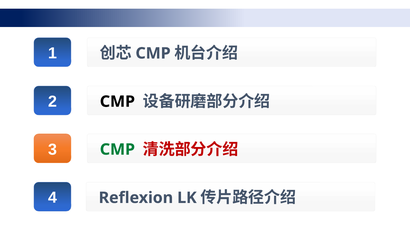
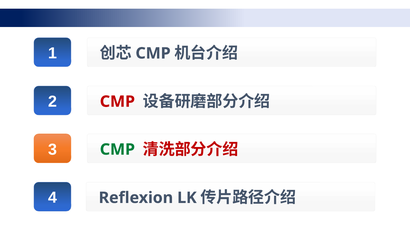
CMP colour: black -> red (117, 102)
